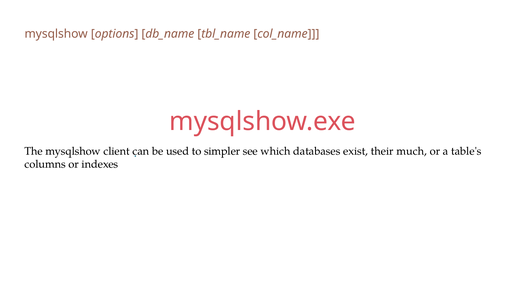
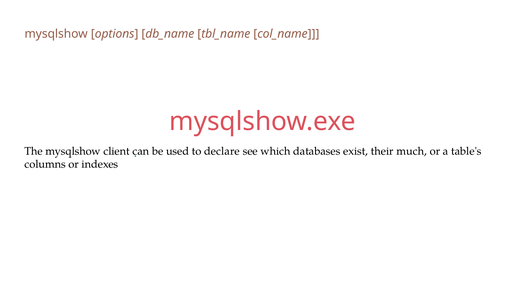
simpler: simpler -> declare (222, 151)
